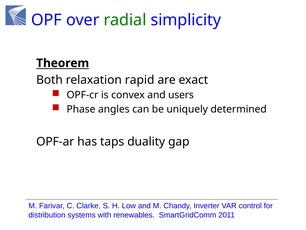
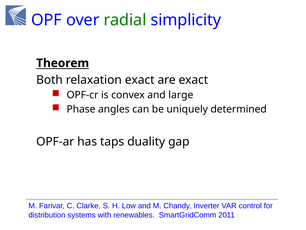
relaxation rapid: rapid -> exact (140, 80)
users: users -> large (181, 95)
